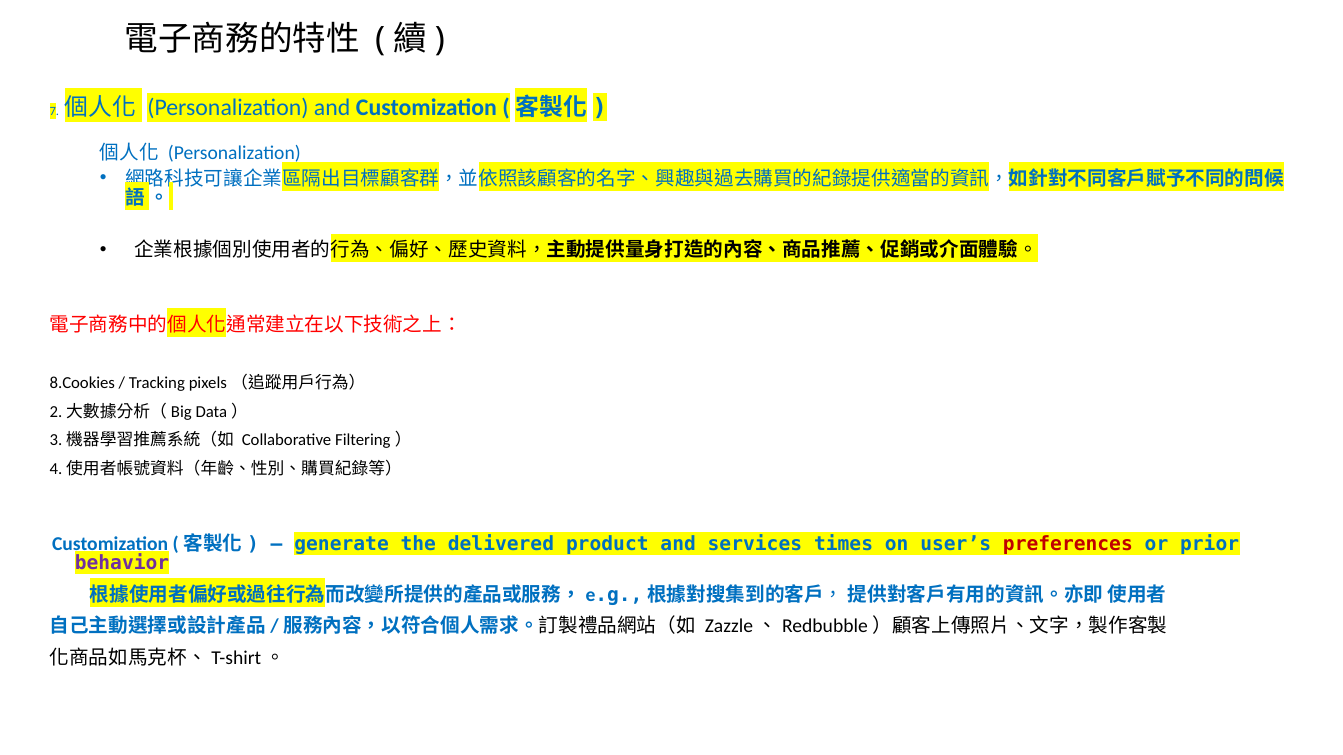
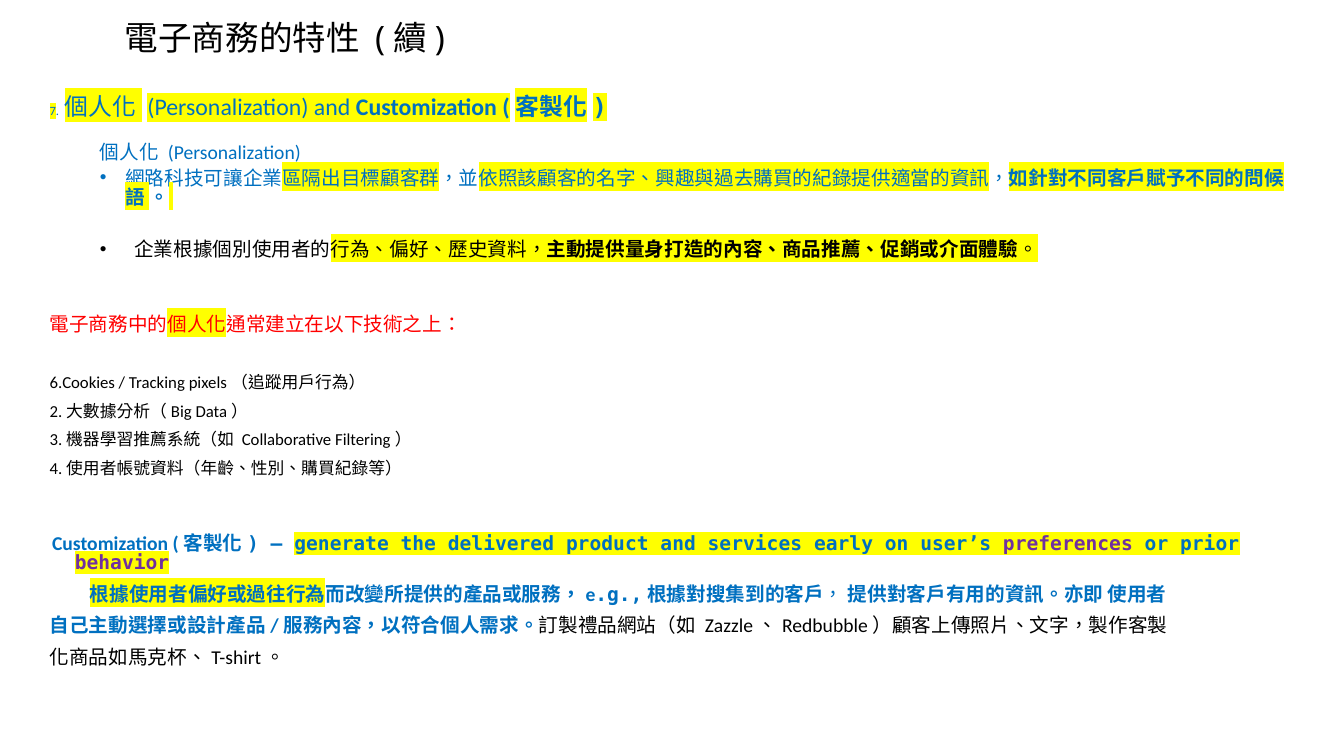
8.Cookies: 8.Cookies -> 6.Cookies (82, 383)
times: times -> early (844, 544)
preferences colour: red -> purple (1068, 544)
